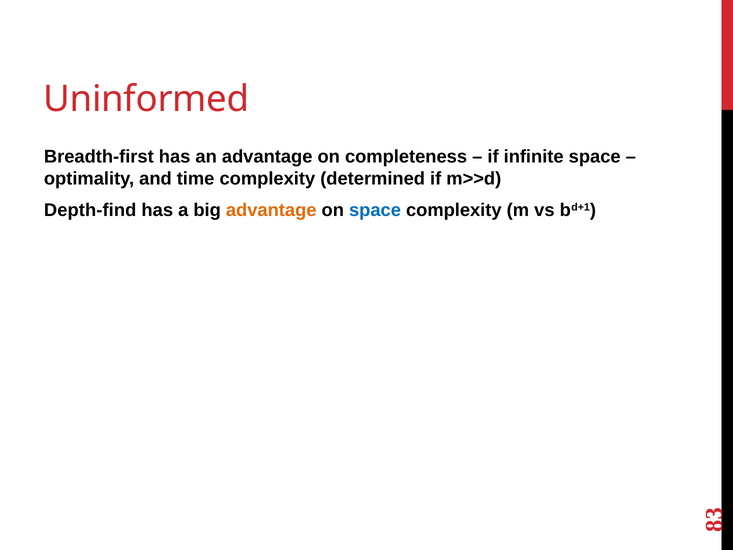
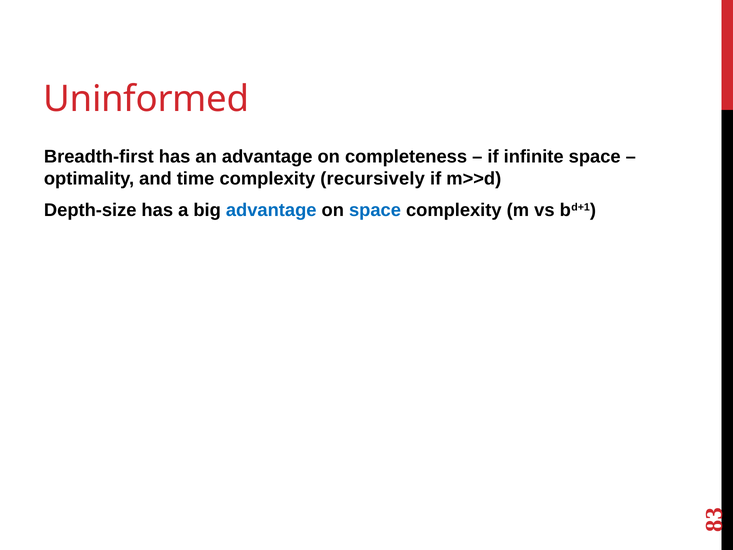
determined: determined -> recursively (373, 178)
Depth-find: Depth-find -> Depth-size (90, 210)
advantage colour: orange -> blue (271, 210)
